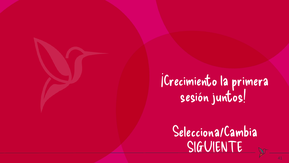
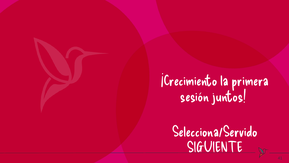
Selecciona/Cambia: Selecciona/Cambia -> Selecciona/Servido (215, 132)
